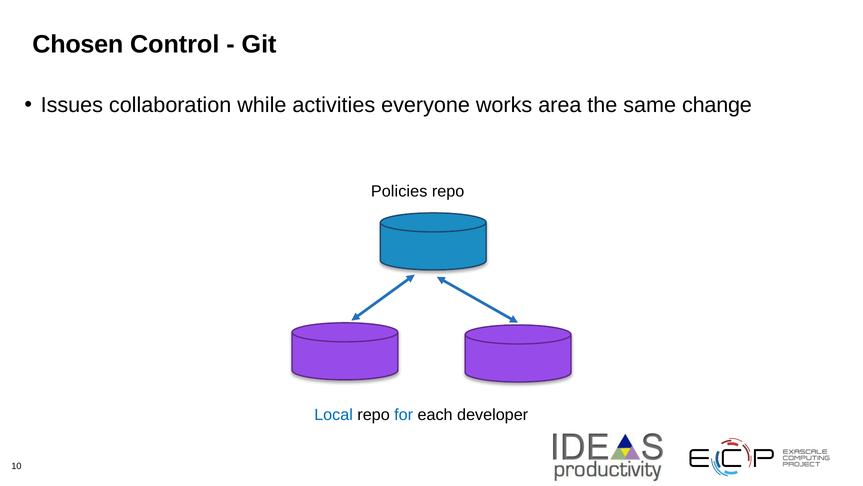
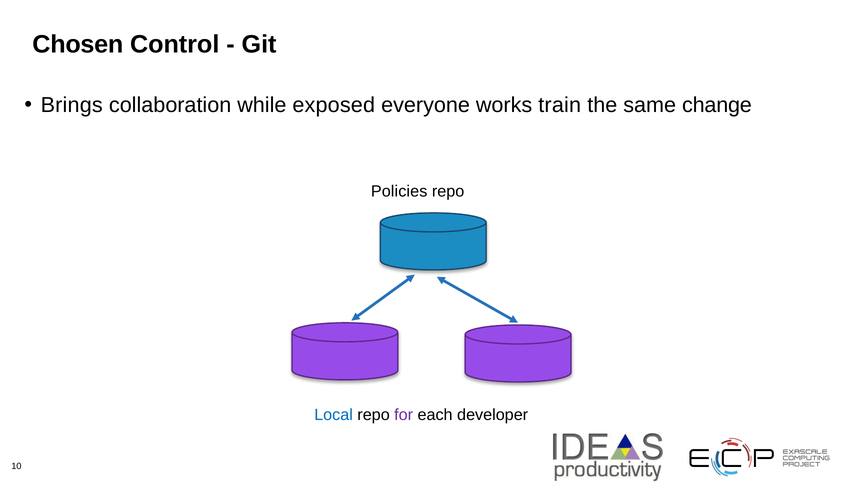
Issues: Issues -> Brings (72, 105)
activities: activities -> exposed (334, 105)
area: area -> train (560, 105)
for colour: blue -> purple (404, 414)
